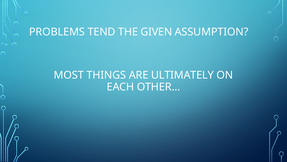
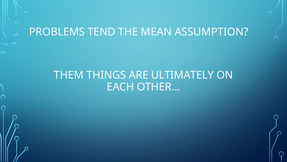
GIVEN: GIVEN -> MEAN (156, 32)
MOST: MOST -> THEM (69, 75)
